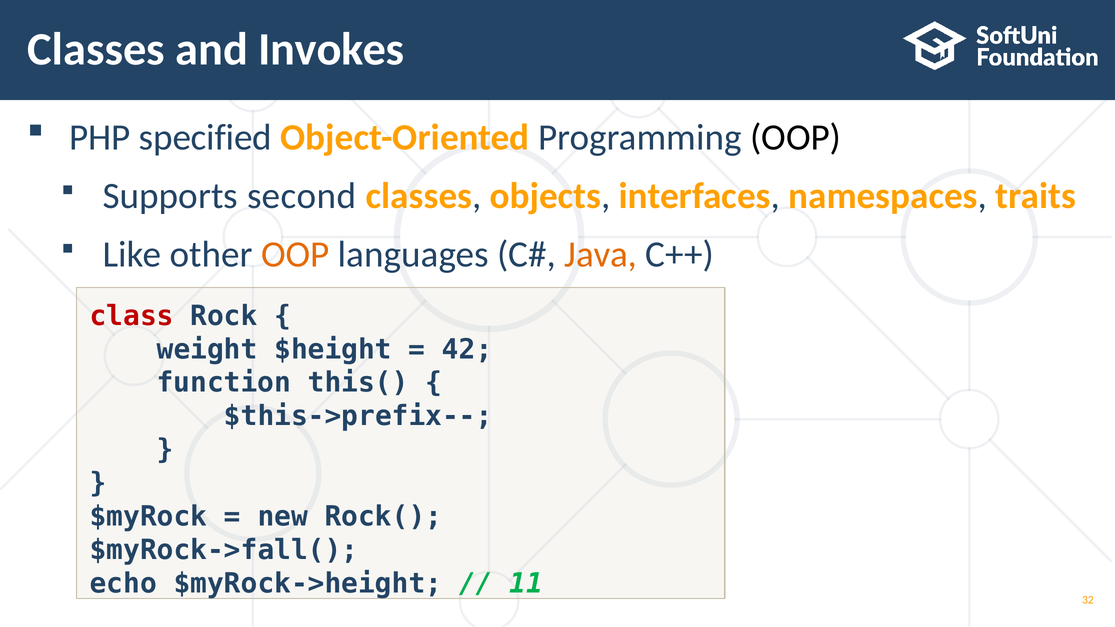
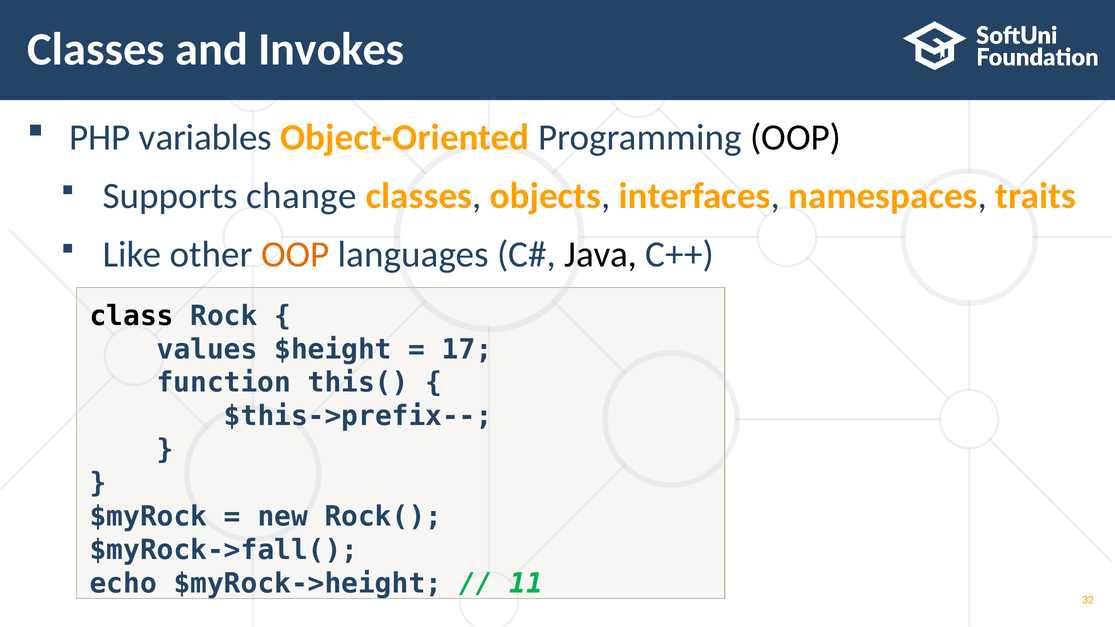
specified: specified -> variables (205, 138)
second: second -> change (302, 196)
Java colour: orange -> black (601, 255)
class colour: red -> black (132, 316)
weight: weight -> values (207, 350)
42: 42 -> 17 (467, 350)
